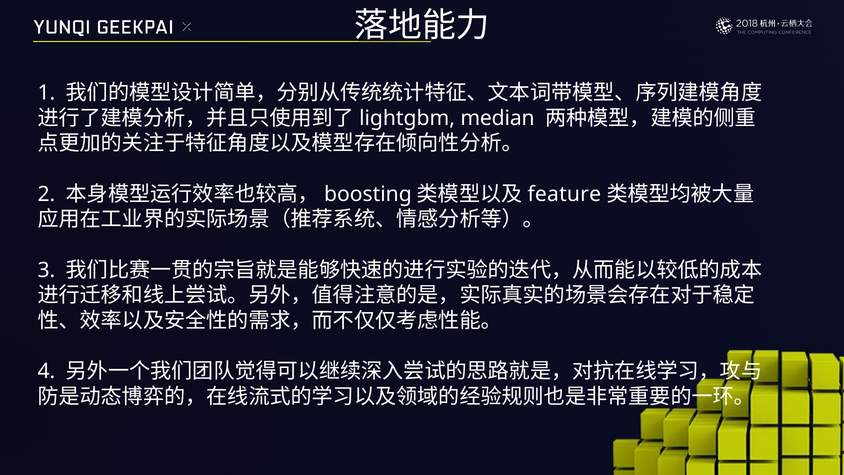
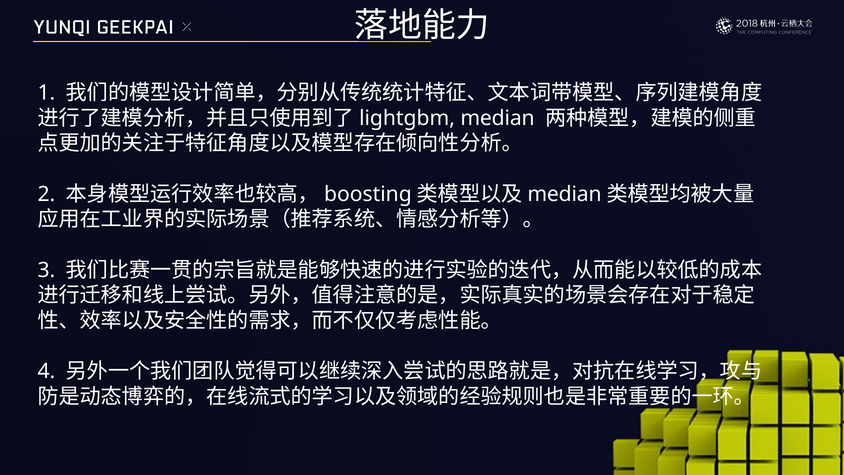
feature: feature -> median (564, 194)
